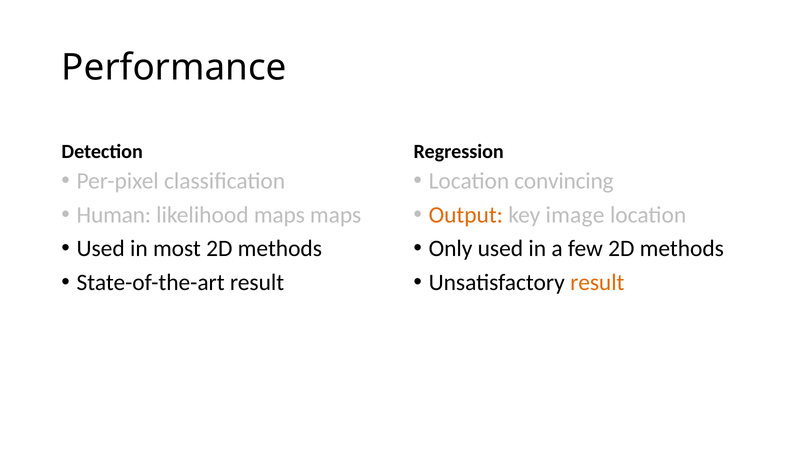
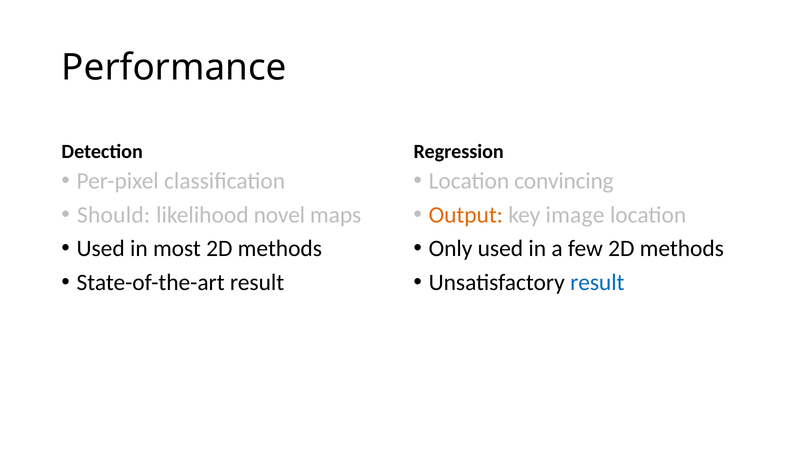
Human: Human -> Should (114, 215)
likelihood maps: maps -> novel (279, 215)
result colour: orange -> blue (597, 282)
